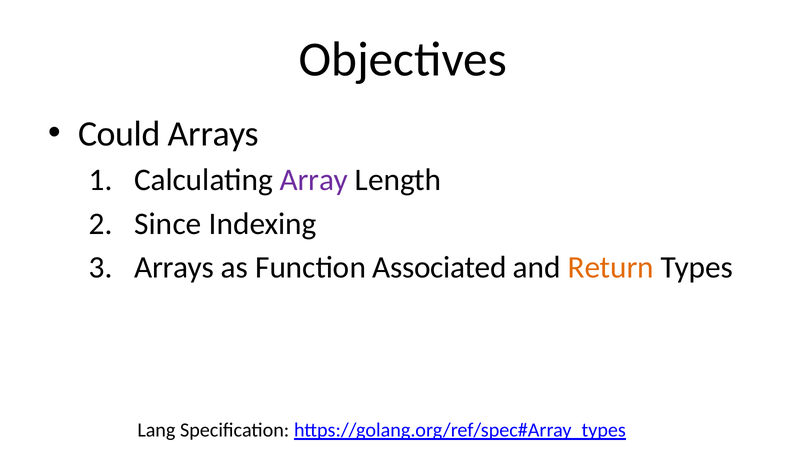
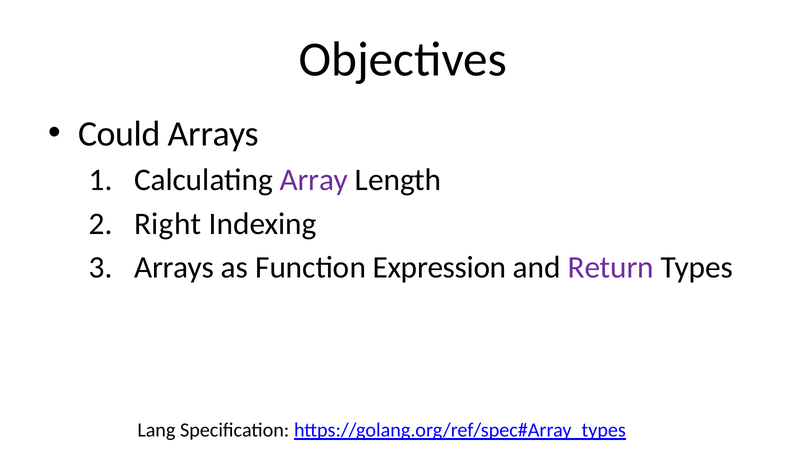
Since: Since -> Right (168, 224)
Associated: Associated -> Expression (439, 268)
Return colour: orange -> purple (611, 268)
